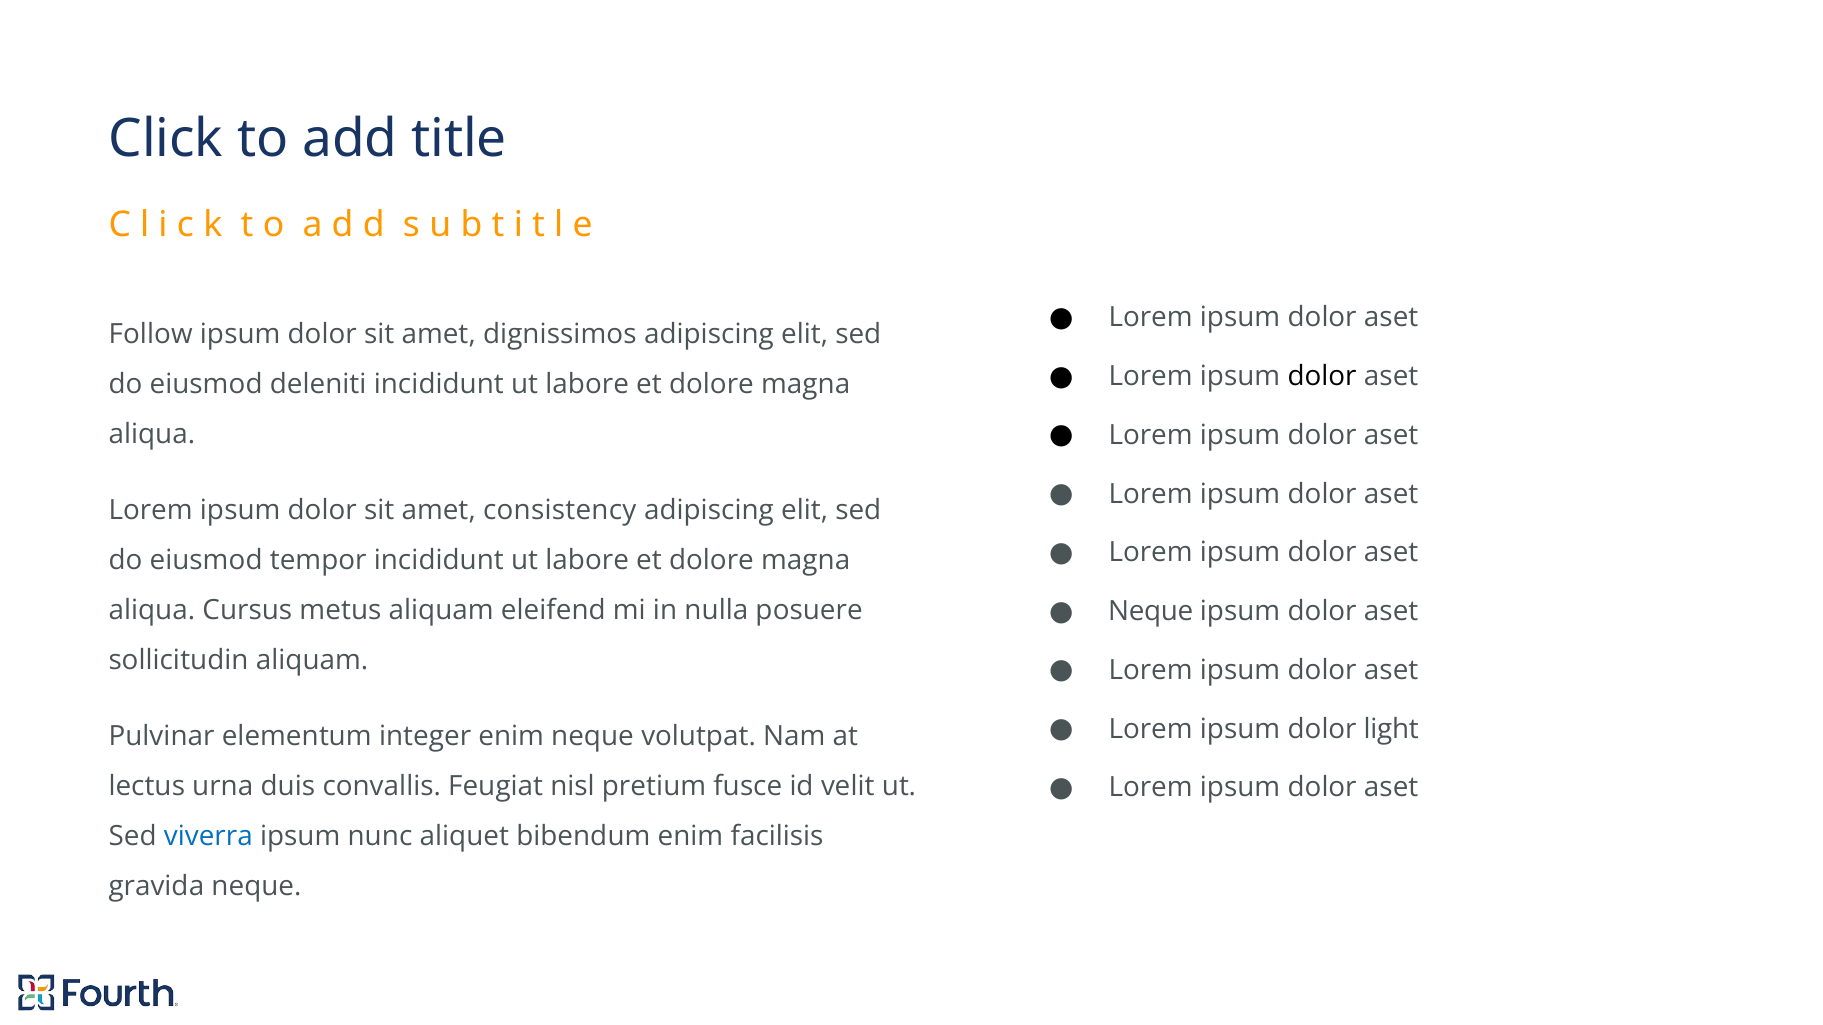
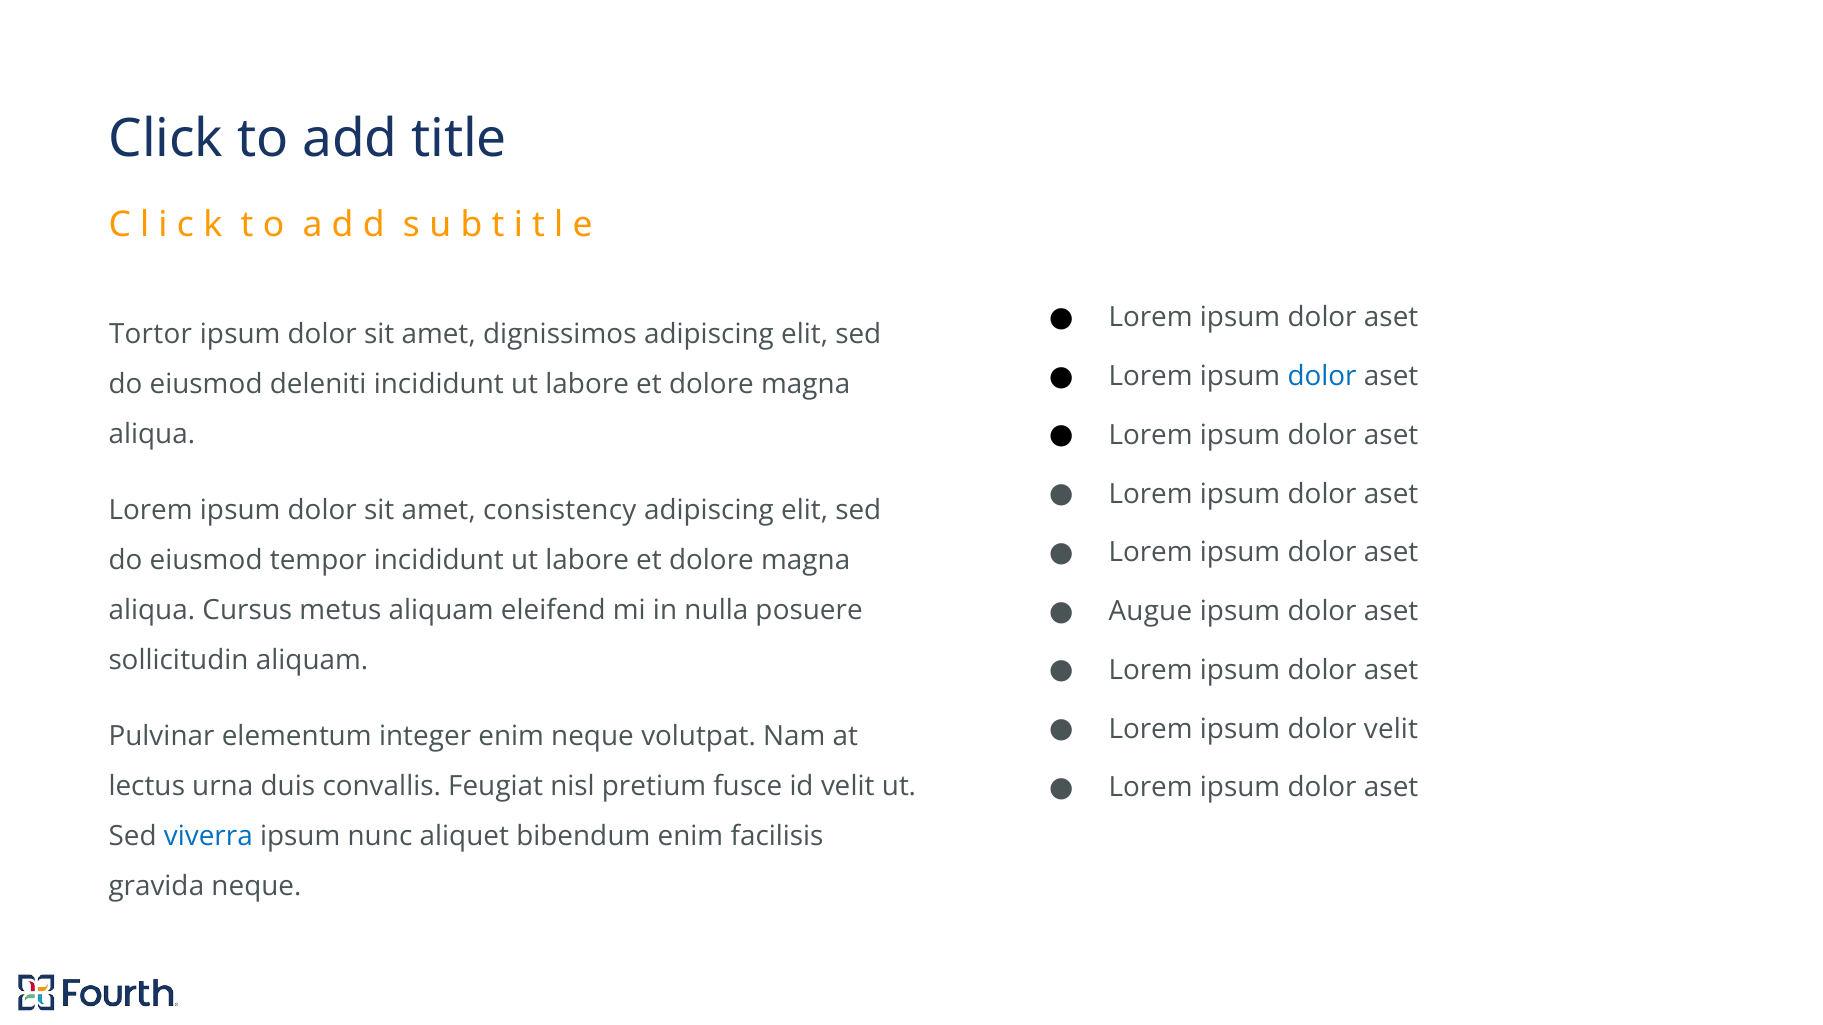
Follow: Follow -> Tortor (151, 334)
dolor colour: black -> blue (1322, 377)
Neque: Neque -> Augue (1150, 612)
dolor light: light -> velit (1391, 729)
